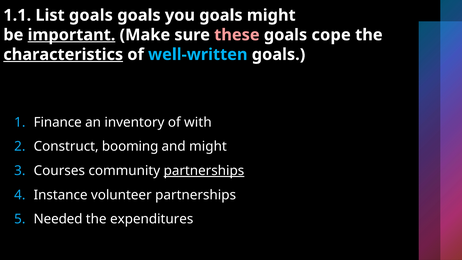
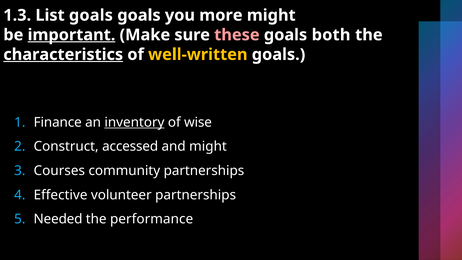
1.1: 1.1 -> 1.3 (17, 15)
you goals: goals -> more (221, 15)
cope: cope -> both (331, 35)
well-written colour: light blue -> yellow (198, 55)
inventory underline: none -> present (134, 122)
with: with -> wise (198, 122)
booming: booming -> accessed (130, 146)
partnerships underline: present -> none (204, 171)
Instance: Instance -> Effective (61, 195)
expenditures: expenditures -> performance (152, 219)
